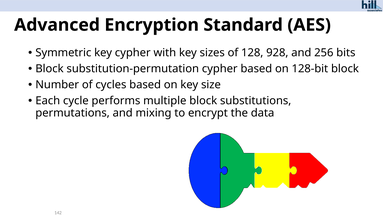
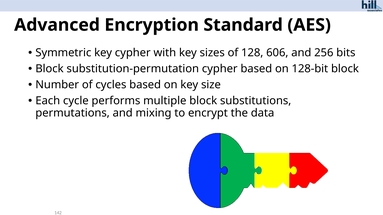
928: 928 -> 606 (277, 53)
